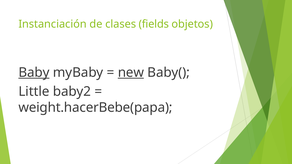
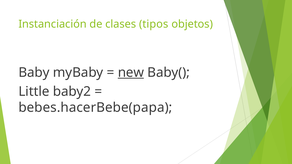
fields: fields -> tipos (154, 24)
Baby underline: present -> none (34, 73)
weight.hacerBebe(papa: weight.hacerBebe(papa -> bebes.hacerBebe(papa (95, 108)
